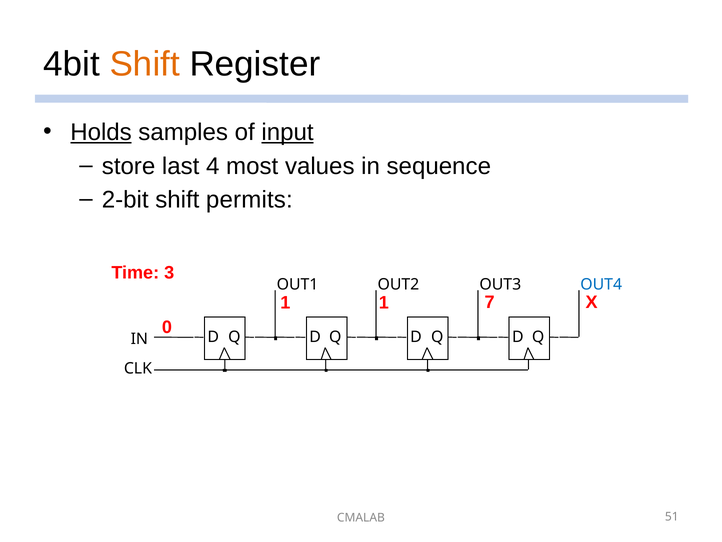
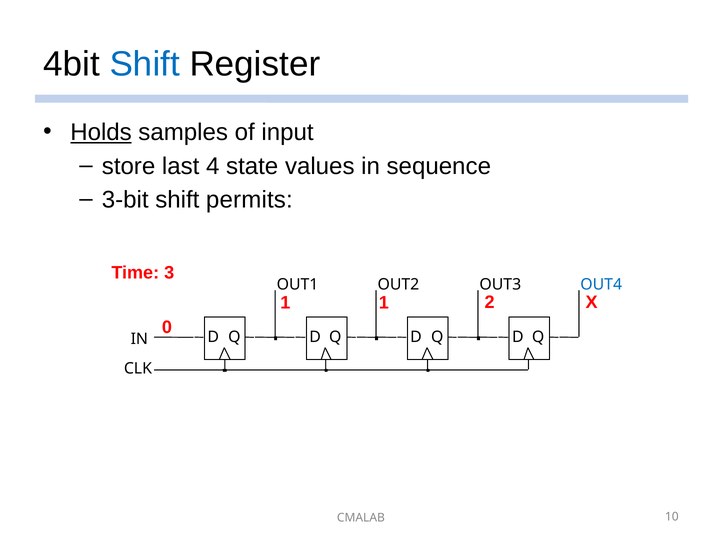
Shift colour: orange -> blue (145, 64)
input underline: present -> none (288, 132)
most: most -> state (252, 166)
2-bit: 2-bit -> 3-bit (125, 200)
7: 7 -> 2 (490, 302)
51: 51 -> 10 (672, 516)
